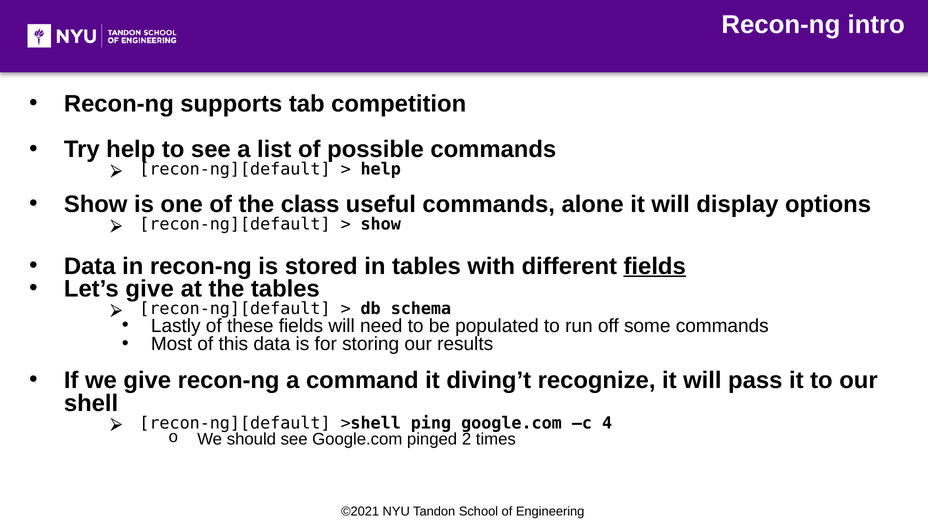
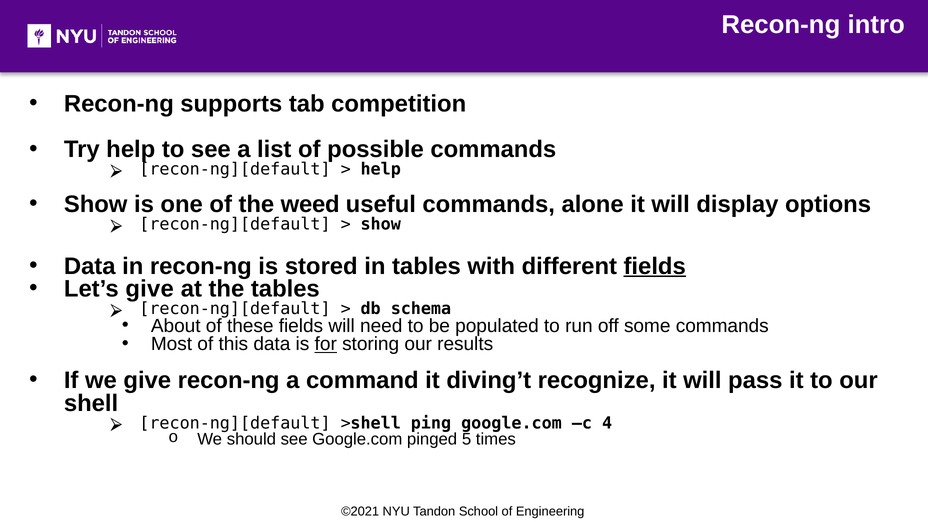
class: class -> weed (310, 205)
Lastly: Lastly -> About (176, 326)
for underline: none -> present (326, 344)
2: 2 -> 5 (467, 439)
